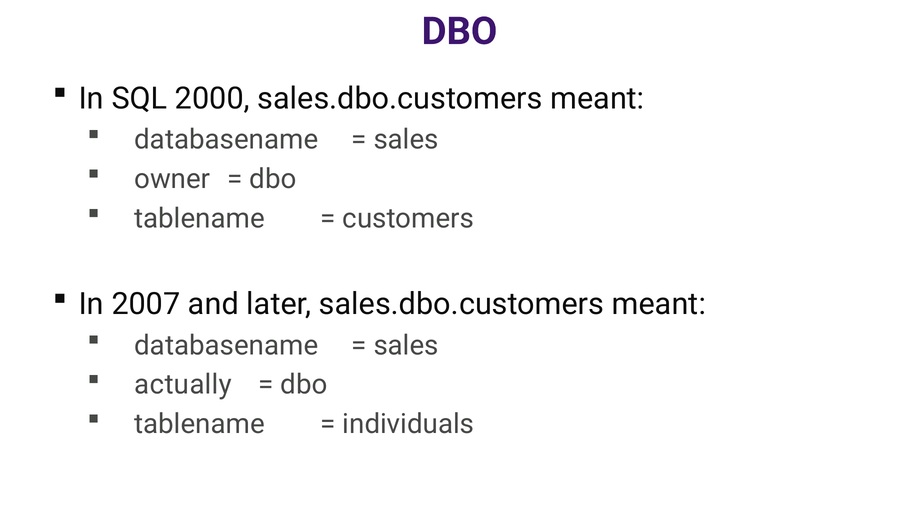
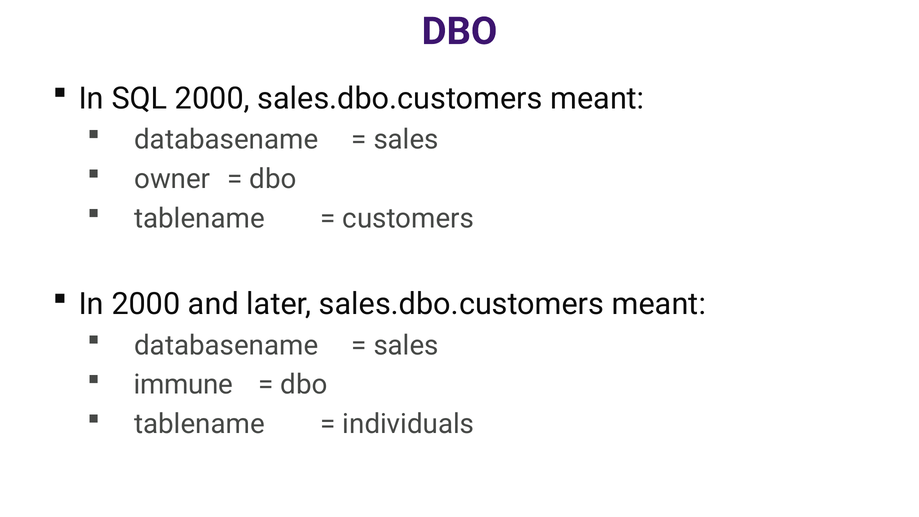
In 2007: 2007 -> 2000 (146, 304)
actually: actually -> immune (184, 385)
